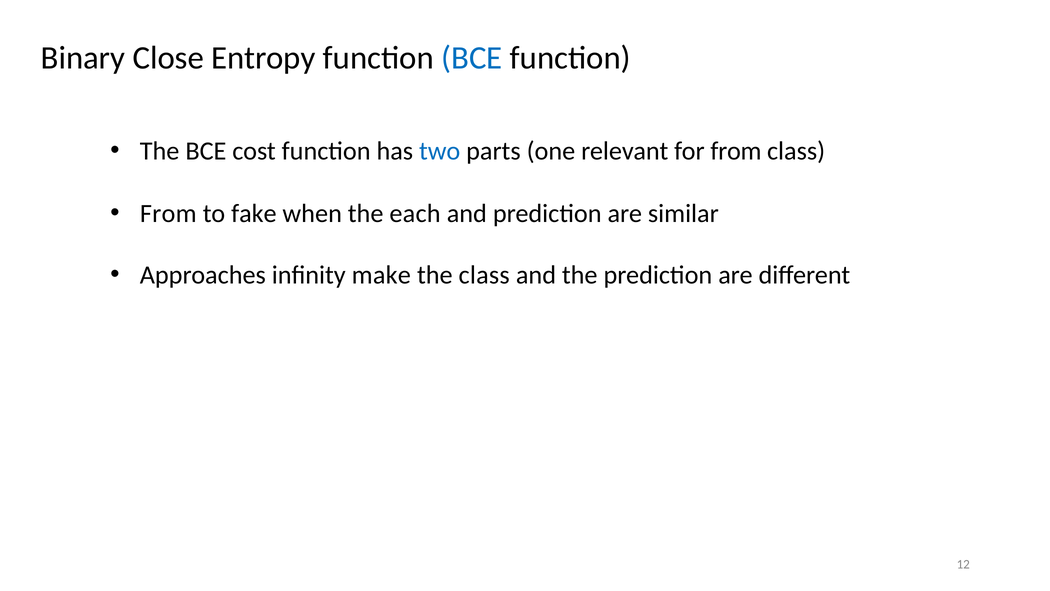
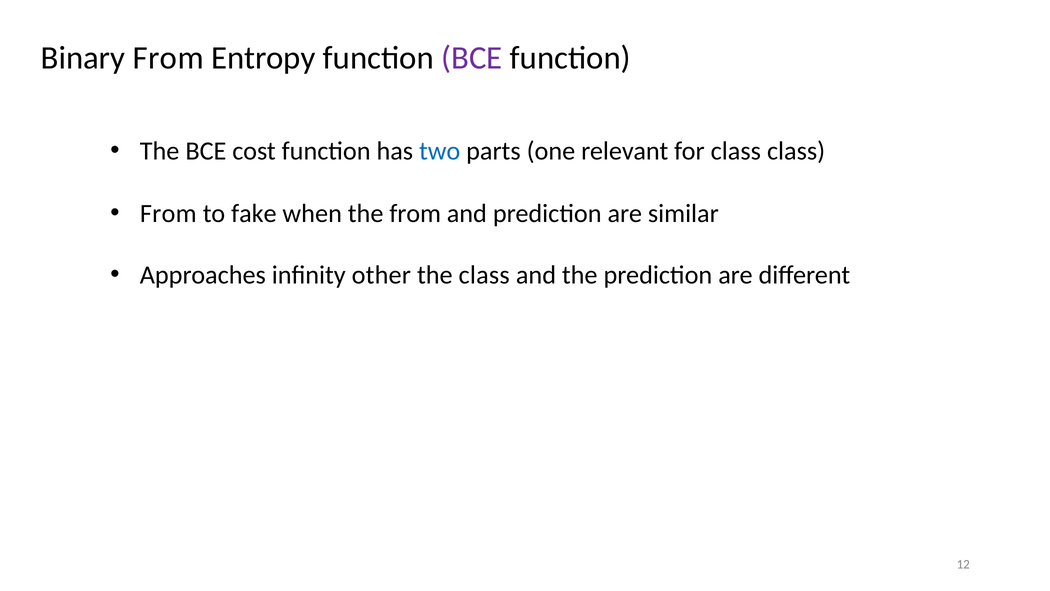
Binary Close: Close -> From (168, 58)
BCE colour: blue -> purple (472, 58)
for from: from -> class (736, 151)
the each: each -> from (415, 213)
make: make -> other (381, 275)
